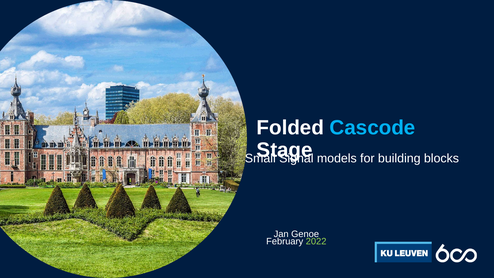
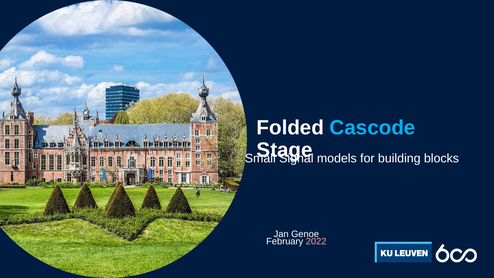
2022 colour: light green -> pink (316, 241)
